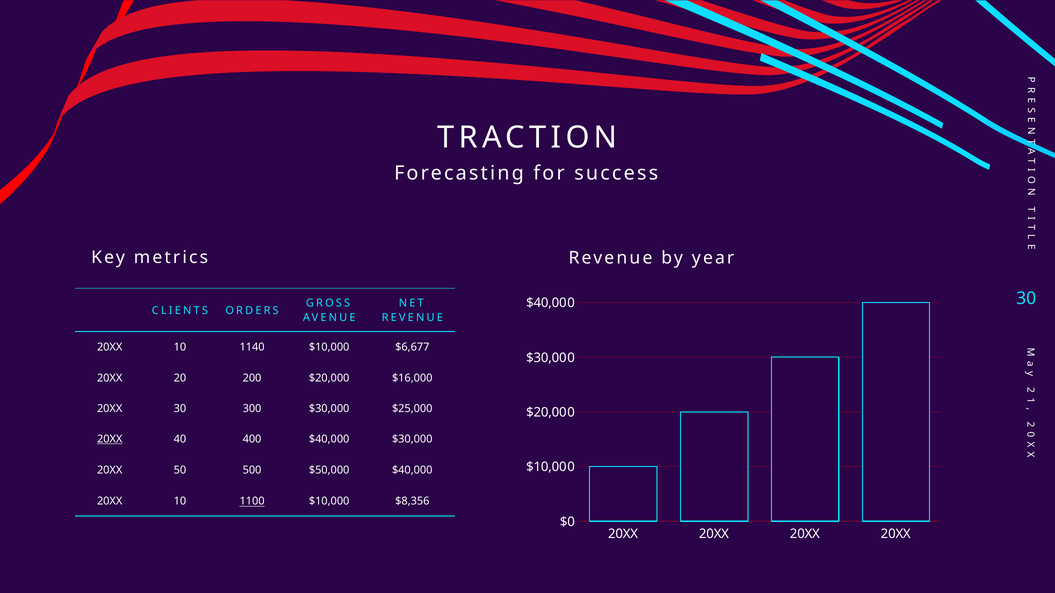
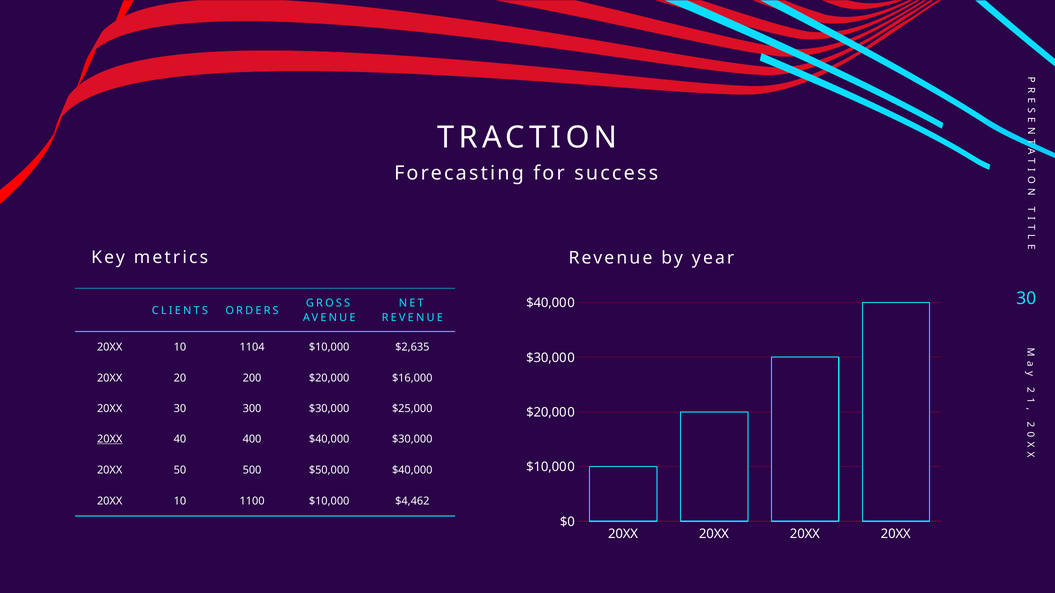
1140: 1140 -> 1104 (252, 348)
$6,677: $6,677 -> $2,635 (412, 348)
1100 underline: present -> none (252, 502)
$8,356: $8,356 -> $4,462 (412, 502)
